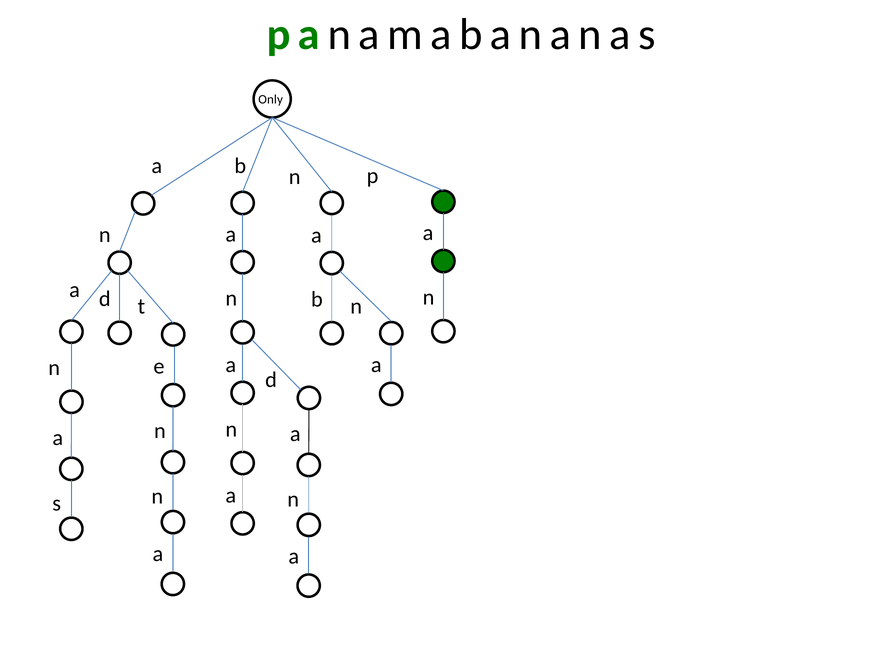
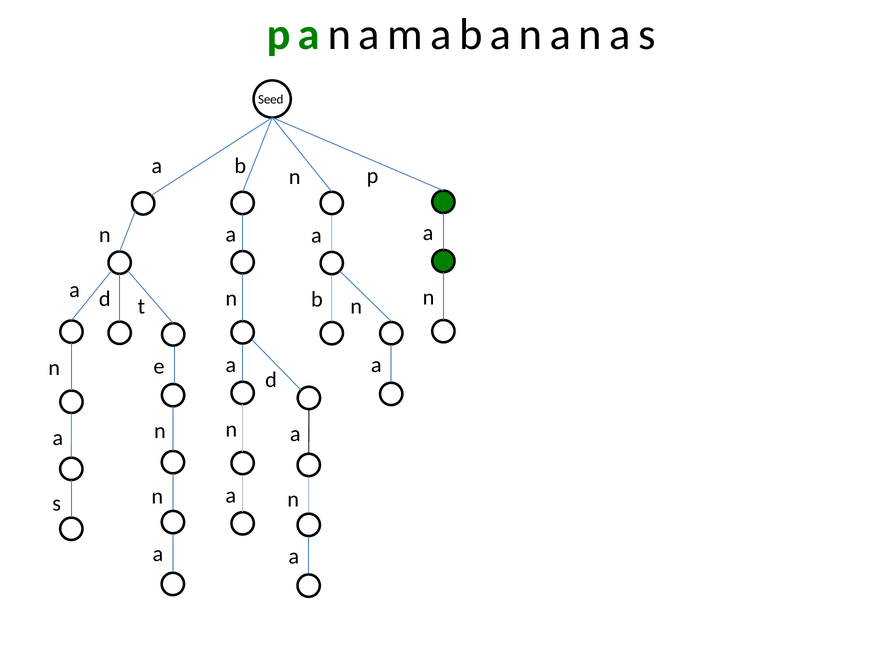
Only: Only -> Seed (271, 100)
